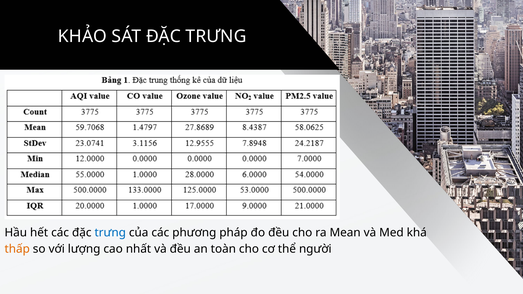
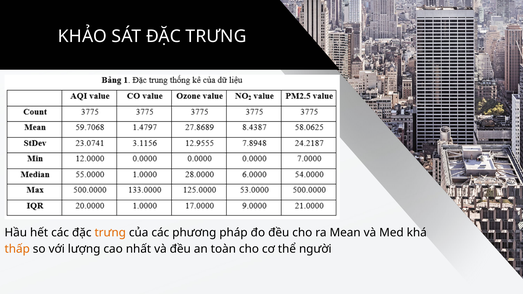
trưng colour: blue -> orange (110, 233)
